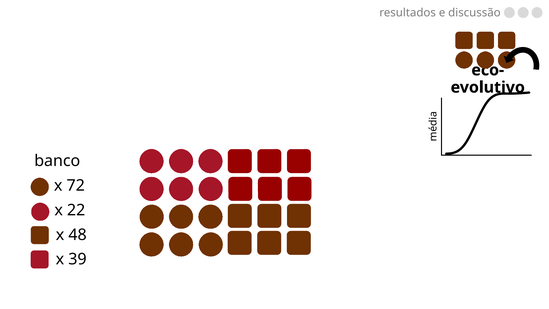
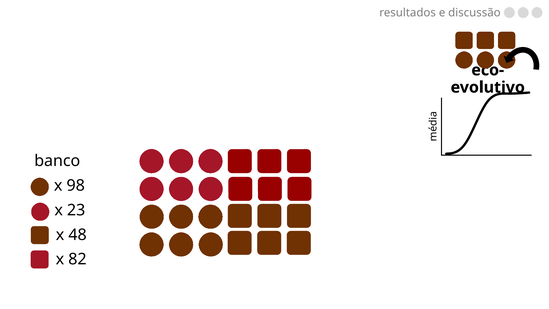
72: 72 -> 98 (76, 185)
22: 22 -> 23 (76, 210)
39: 39 -> 82 (77, 259)
